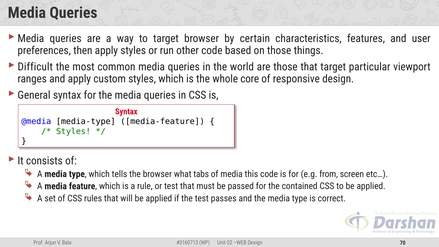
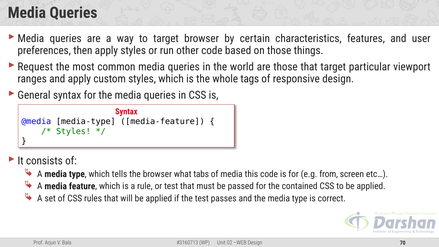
Difficult: Difficult -> Request (35, 67)
core: core -> tags (250, 79)
